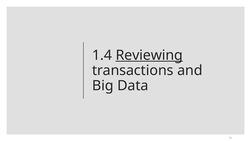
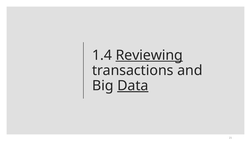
Data underline: none -> present (133, 86)
